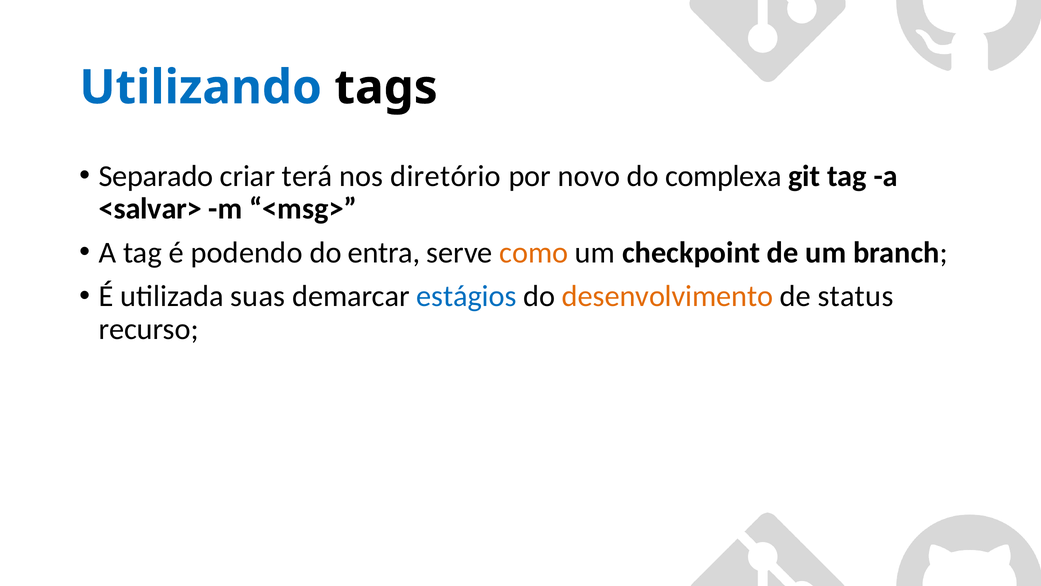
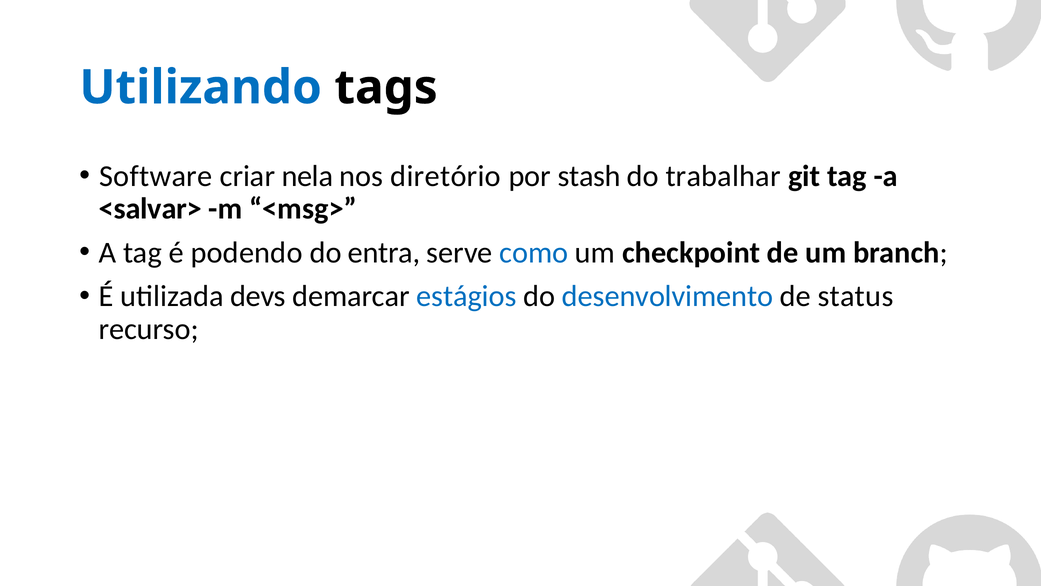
Separado: Separado -> Software (156, 176)
terá: terá -> nela (307, 176)
novo: novo -> stash (589, 176)
complexa: complexa -> trabalhar (723, 176)
como colour: orange -> blue (534, 252)
suas: suas -> devs (258, 296)
desenvolvimento colour: orange -> blue (668, 296)
